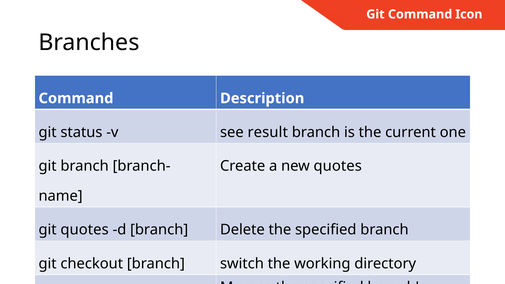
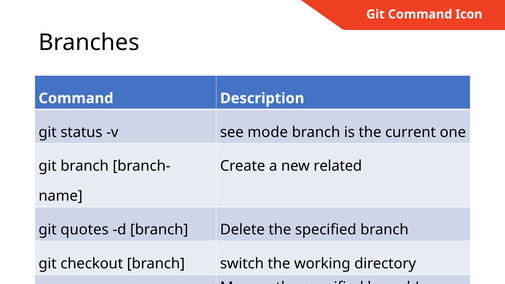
result: result -> mode (268, 132)
new quotes: quotes -> related (338, 166)
